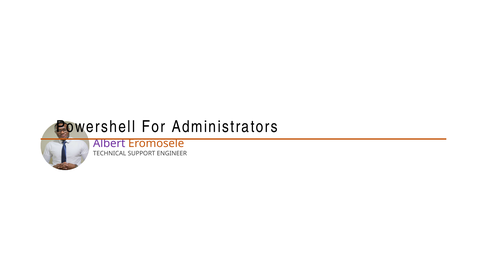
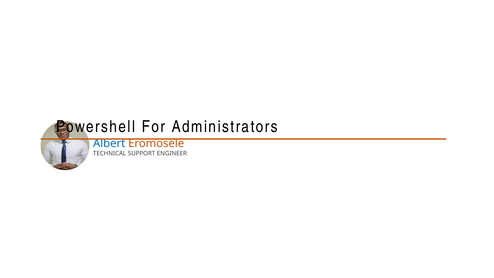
Albert colour: purple -> blue (109, 143)
